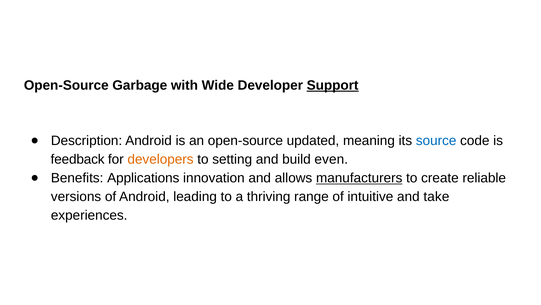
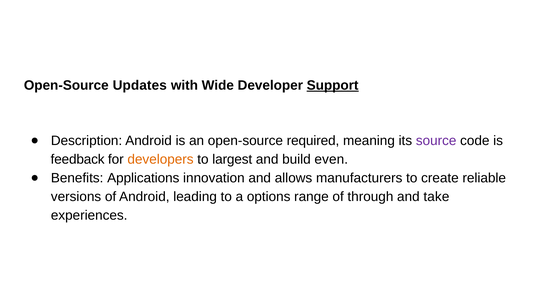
Garbage: Garbage -> Updates (140, 85)
updated: updated -> required (313, 140)
source colour: blue -> purple (436, 140)
setting: setting -> largest (232, 159)
manufacturers underline: present -> none (359, 178)
thriving: thriving -> options (269, 196)
intuitive: intuitive -> through (370, 196)
